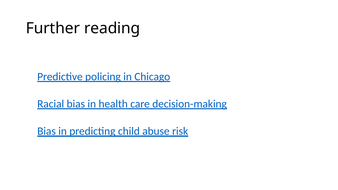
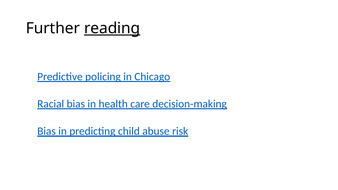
reading underline: none -> present (112, 28)
